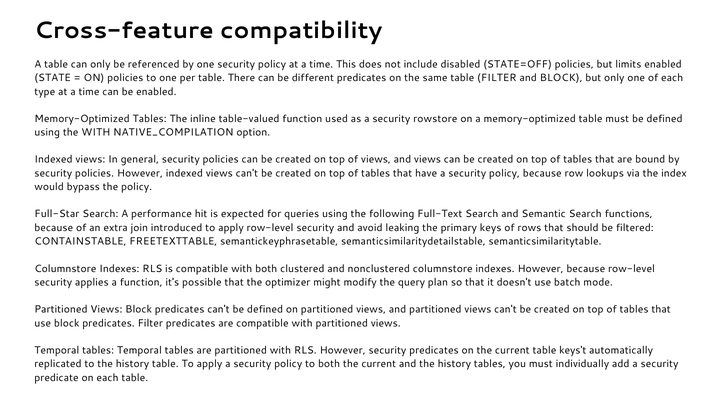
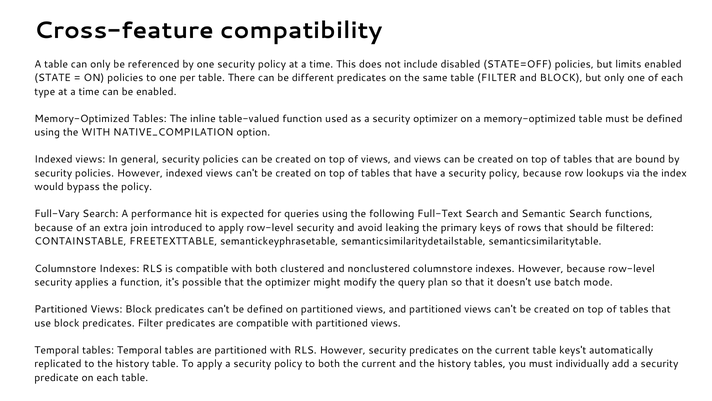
security rowstore: rowstore -> optimizer (435, 119)
Full-Star: Full-Star -> Full-Vary (57, 214)
